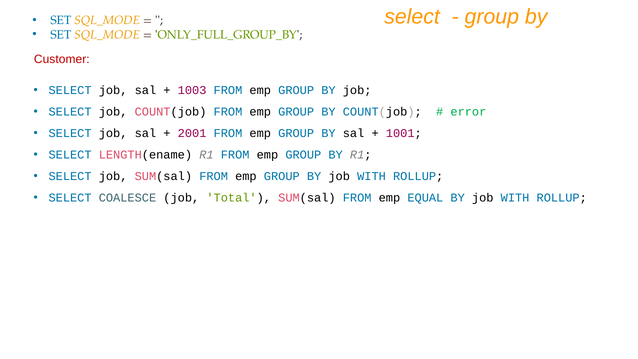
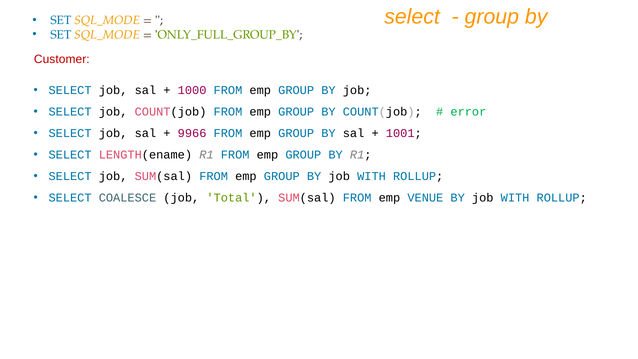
1003: 1003 -> 1000 (192, 90)
2001: 2001 -> 9966 (192, 133)
EQUAL: EQUAL -> VENUE (425, 198)
